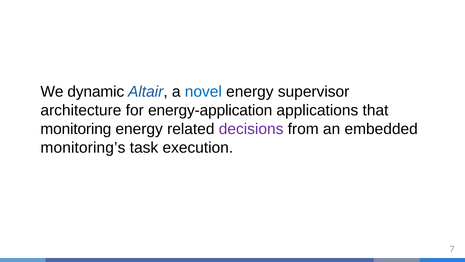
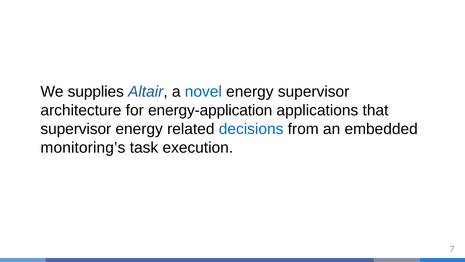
dynamic: dynamic -> supplies (96, 92)
monitoring: monitoring -> supervisor (76, 129)
decisions colour: purple -> blue (251, 129)
